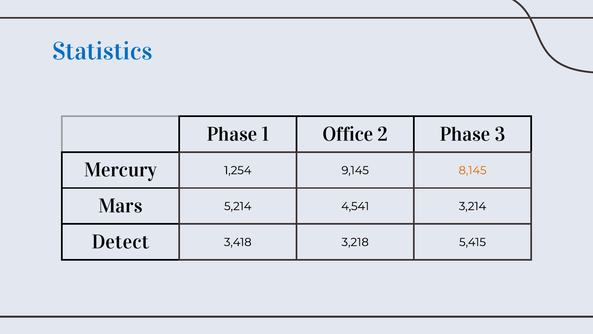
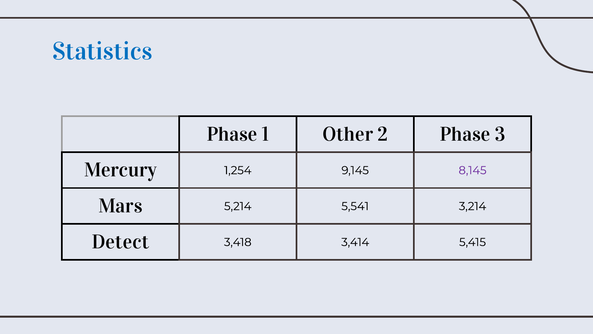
Office: Office -> Other (348, 134)
8,145 colour: orange -> purple (473, 170)
4,541: 4,541 -> 5,541 (355, 206)
3,218: 3,218 -> 3,414 (355, 242)
